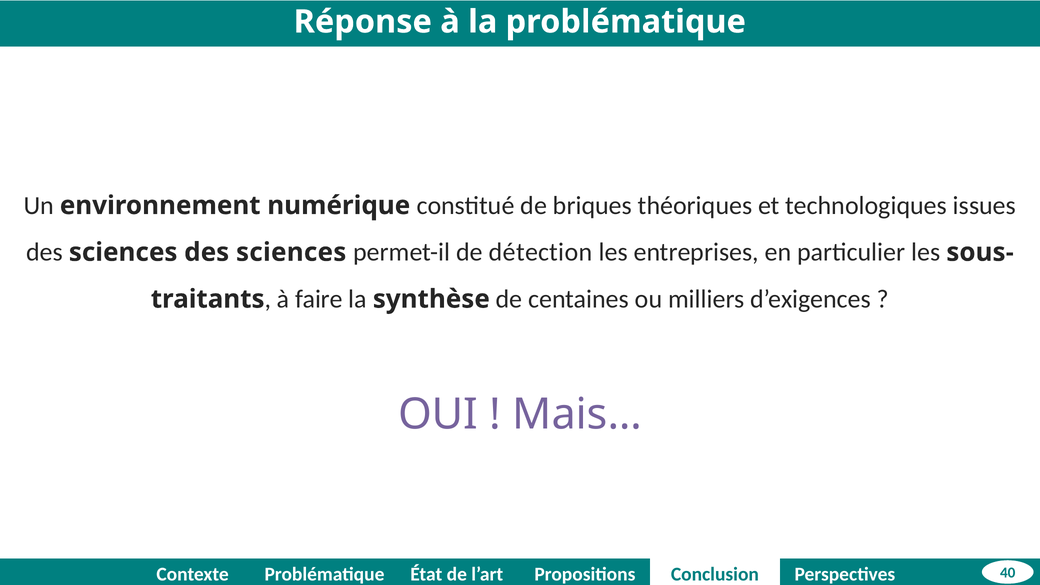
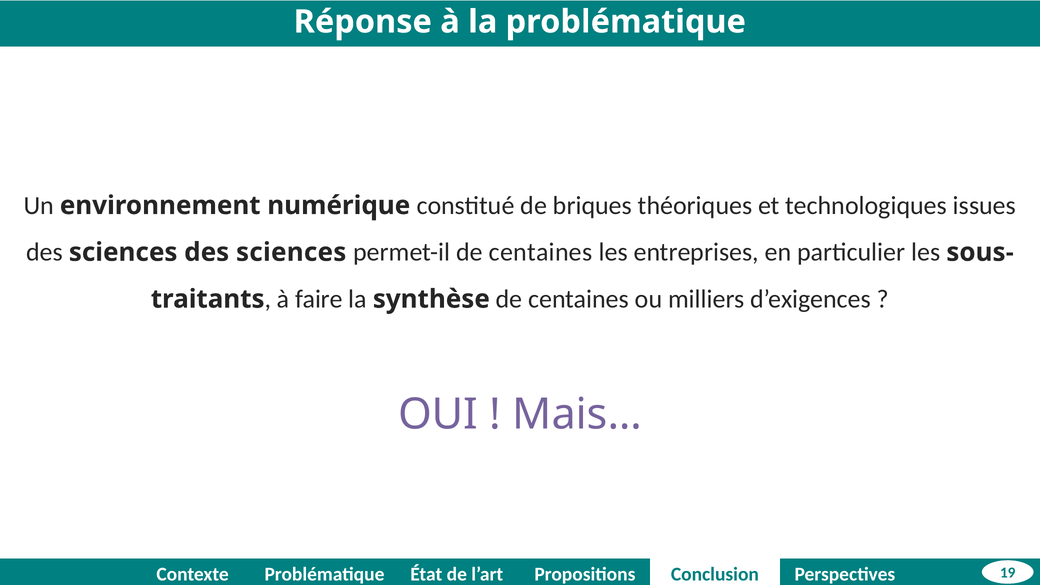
permet-il de détection: détection -> centaines (541, 252)
40: 40 -> 19 (1008, 573)
